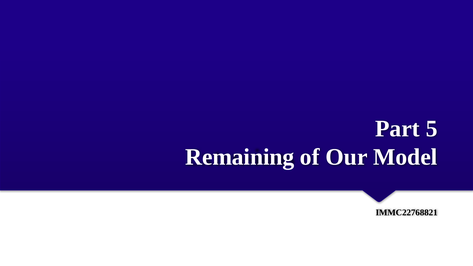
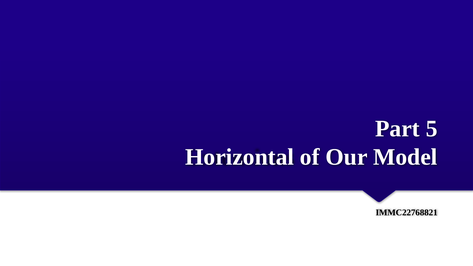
Remaining: Remaining -> Horizontal (240, 157)
